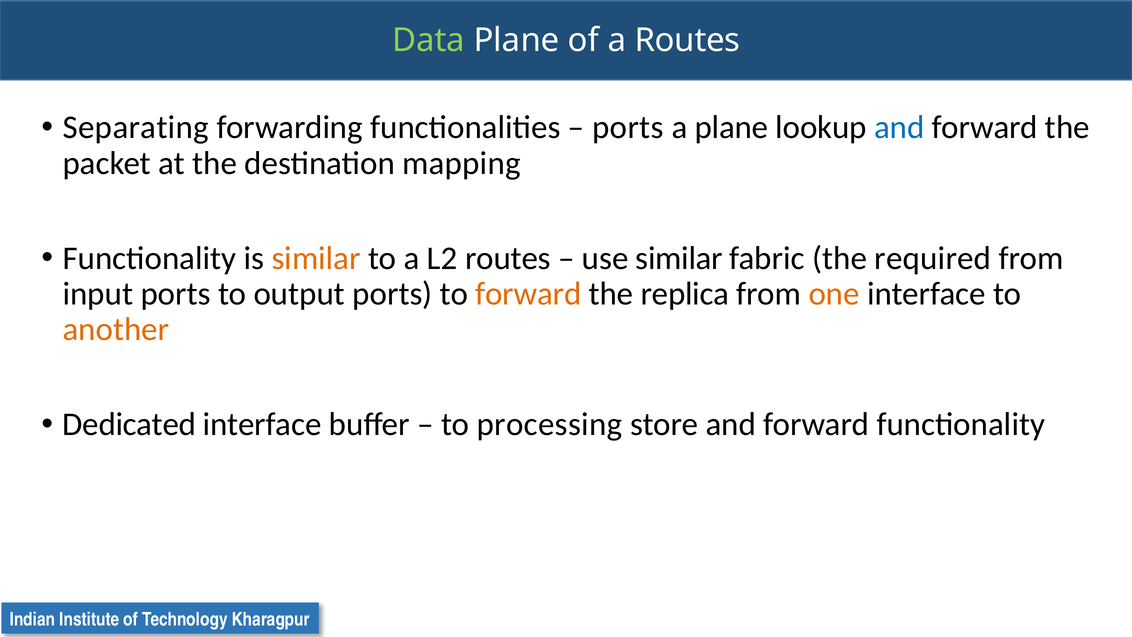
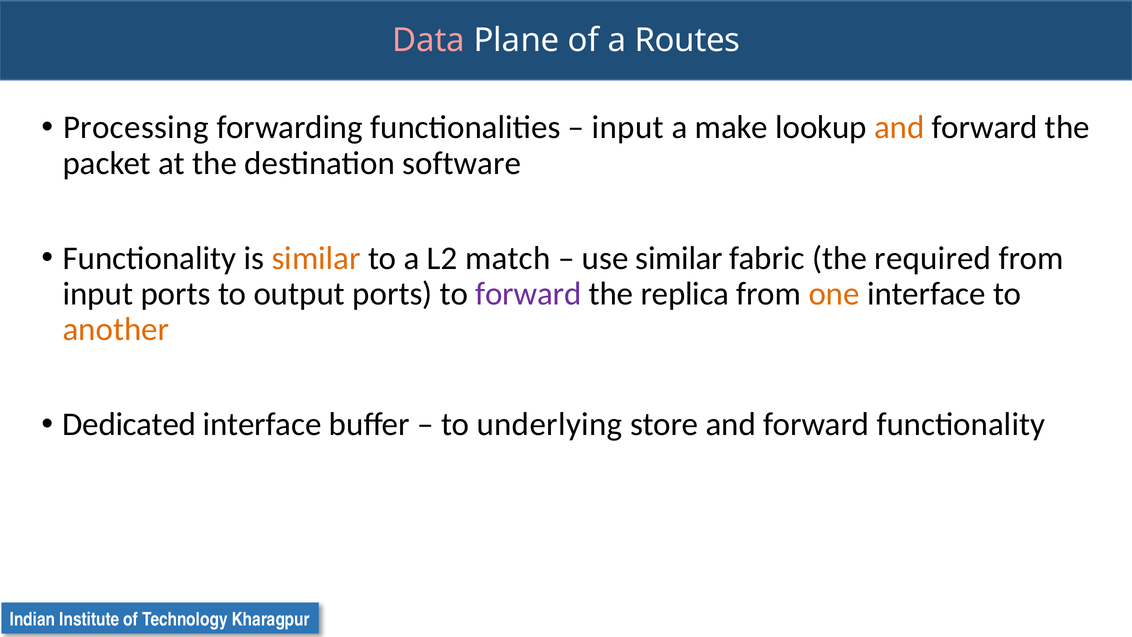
Data colour: light green -> pink (429, 40)
Separating: Separating -> Processing (136, 127)
ports: ports -> input (628, 127)
a plane: plane -> make (731, 127)
and colour: blue -> orange (899, 127)
mapping: mapping -> software (462, 163)
L2 routes: routes -> match (508, 258)
forward colour: orange -> purple (528, 294)
processing: processing -> underlying (549, 424)
